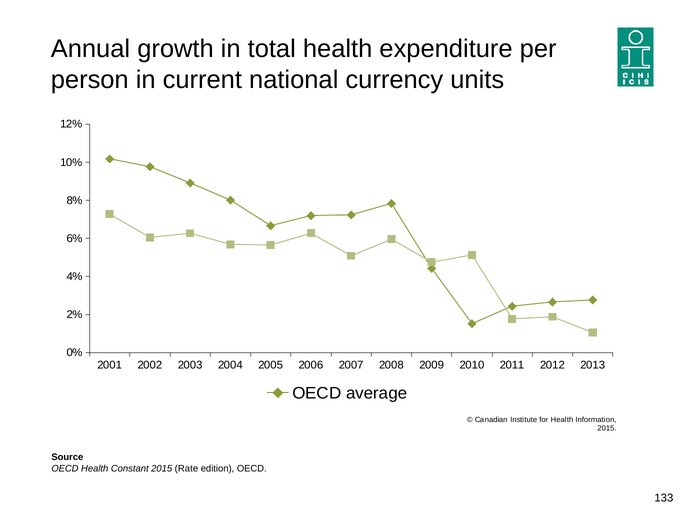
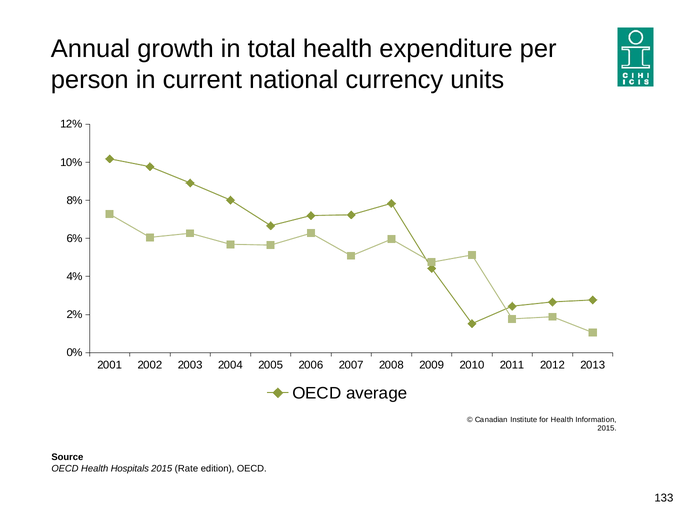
Constant: Constant -> Hospitals (130, 468)
